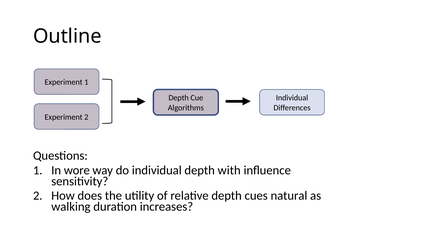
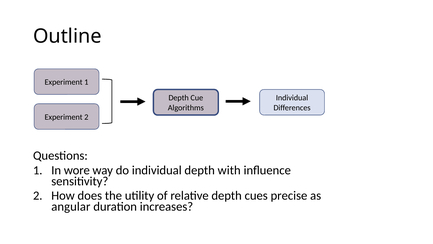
natural: natural -> precise (289, 195)
walking: walking -> angular (71, 206)
